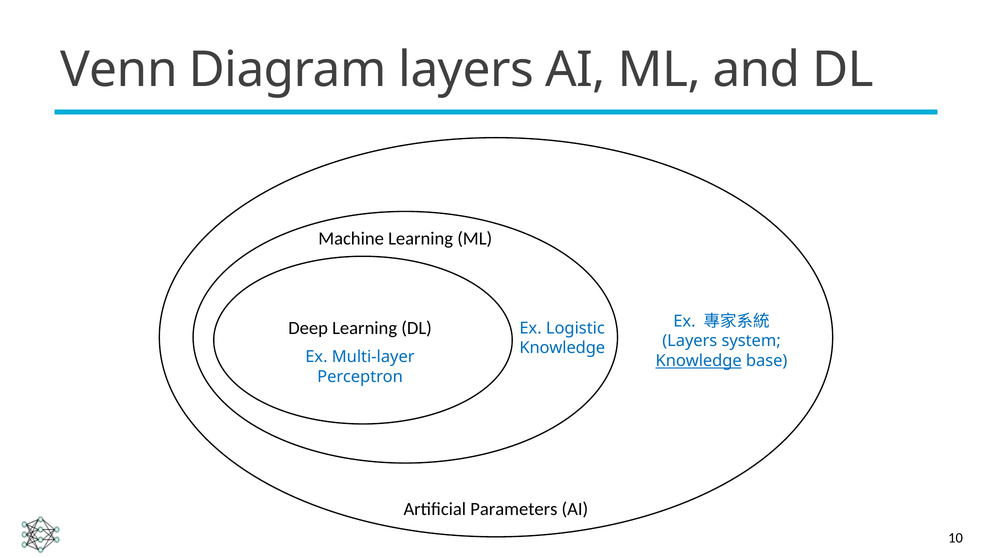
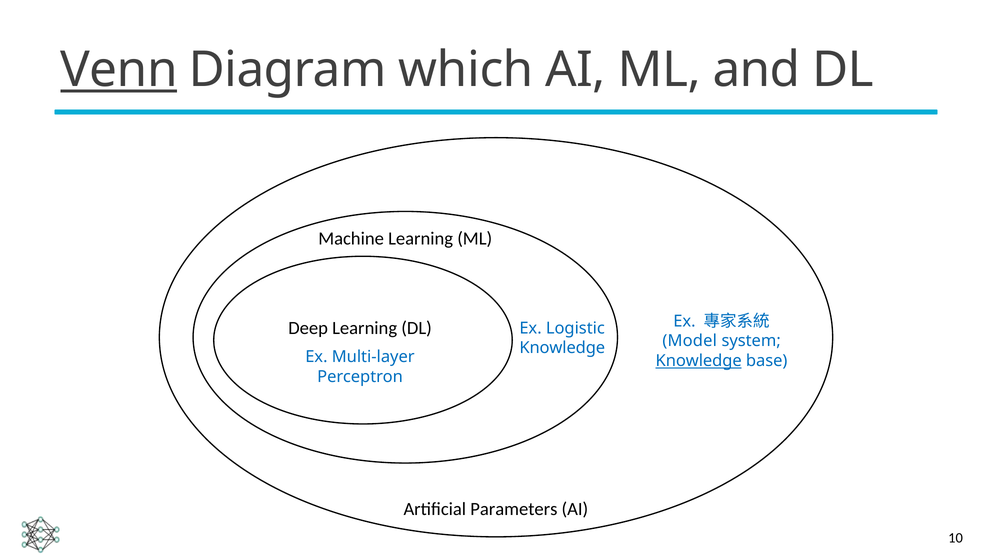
Venn underline: none -> present (119, 70)
Diagram layers: layers -> which (466, 70)
Layers: Layers -> Model (690, 341)
